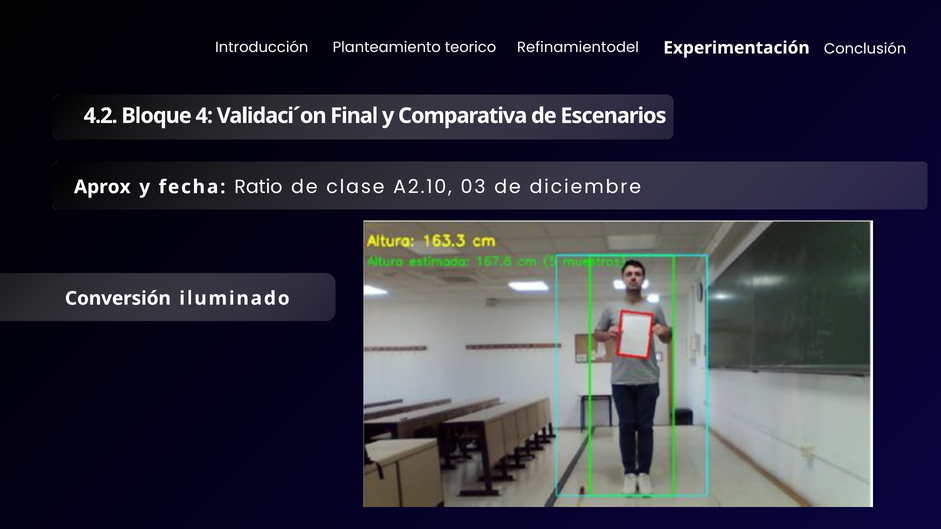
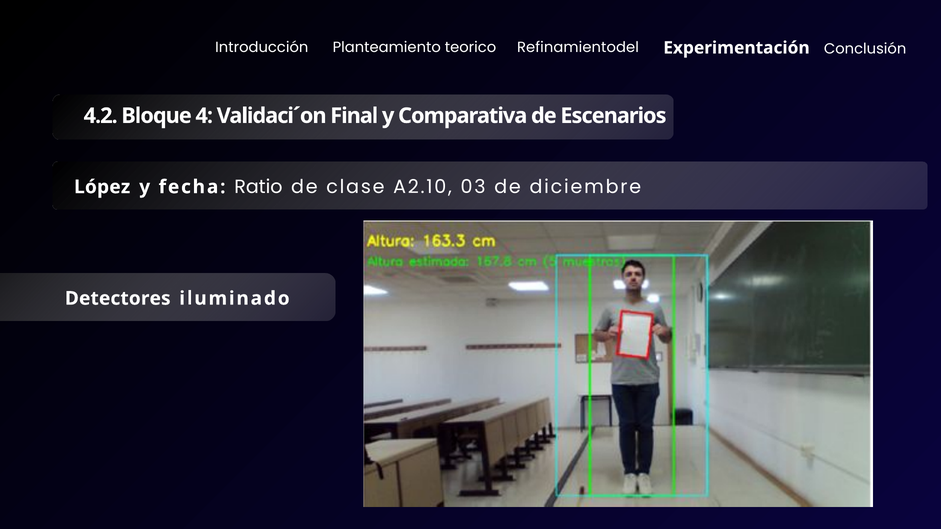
Aprox: Aprox -> López (102, 187)
Conversión: Conversión -> Detectores (118, 299)
